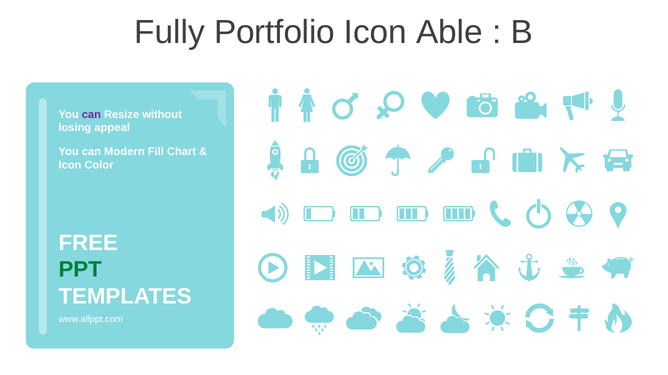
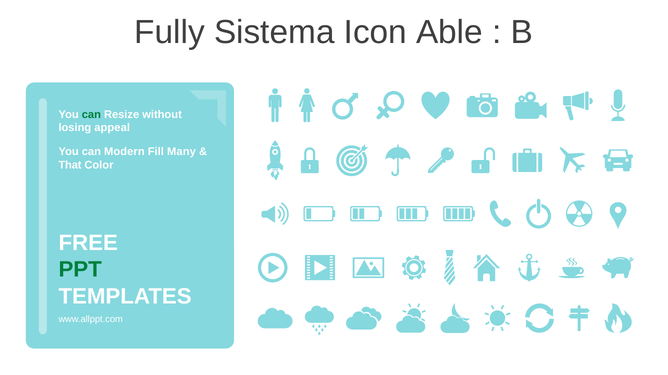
Portfolio: Portfolio -> Sistema (274, 32)
can colour: purple -> green (91, 115)
Chart: Chart -> Many (181, 152)
Icon: Icon -> That (70, 165)
